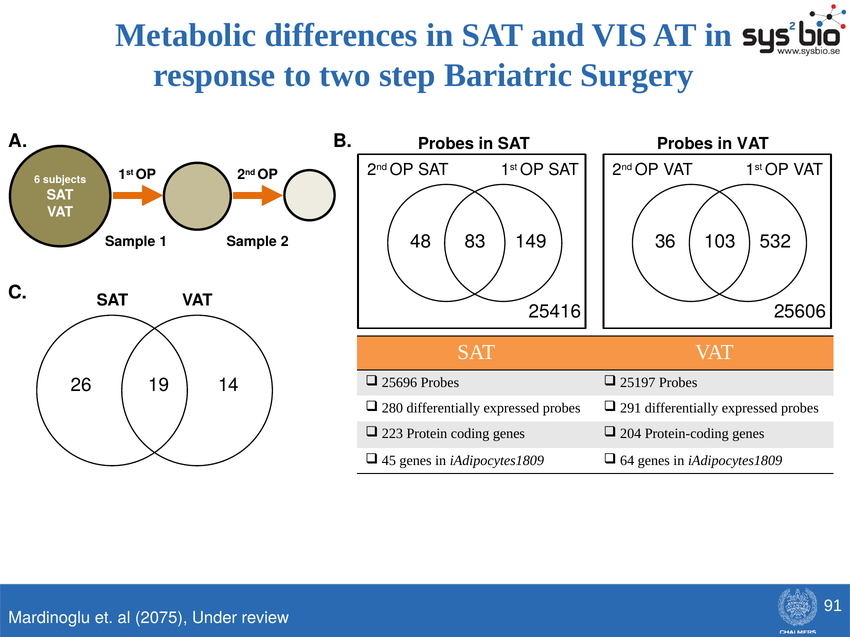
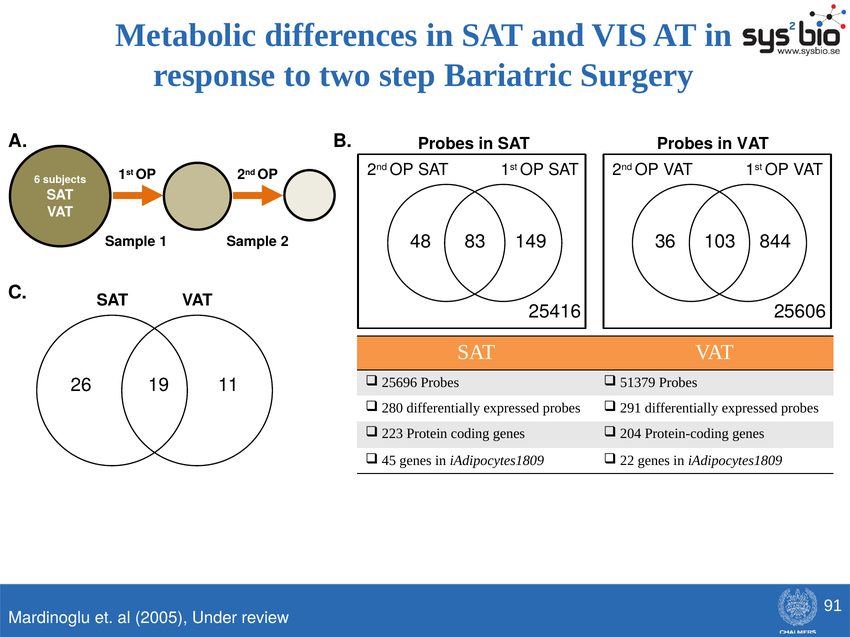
532: 532 -> 844 (776, 242)
25197: 25197 -> 51379 (638, 383)
14: 14 -> 11 (229, 385)
64: 64 -> 22 (627, 461)
2075: 2075 -> 2005 (161, 618)
